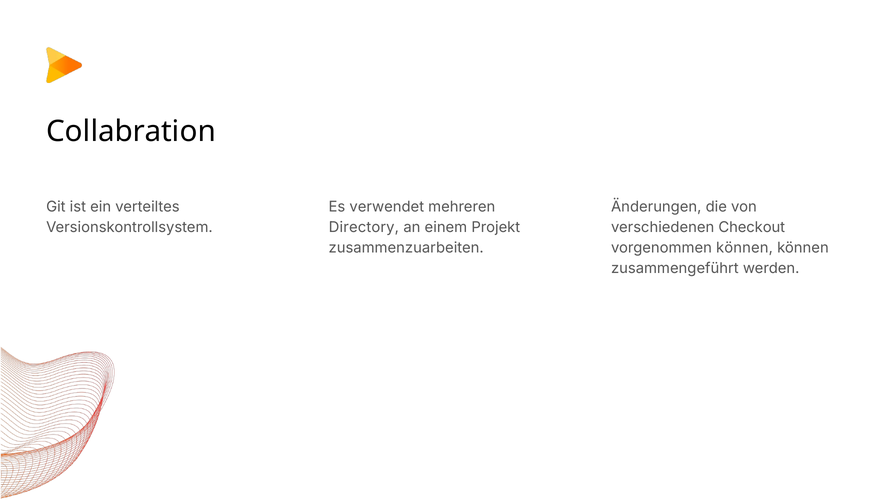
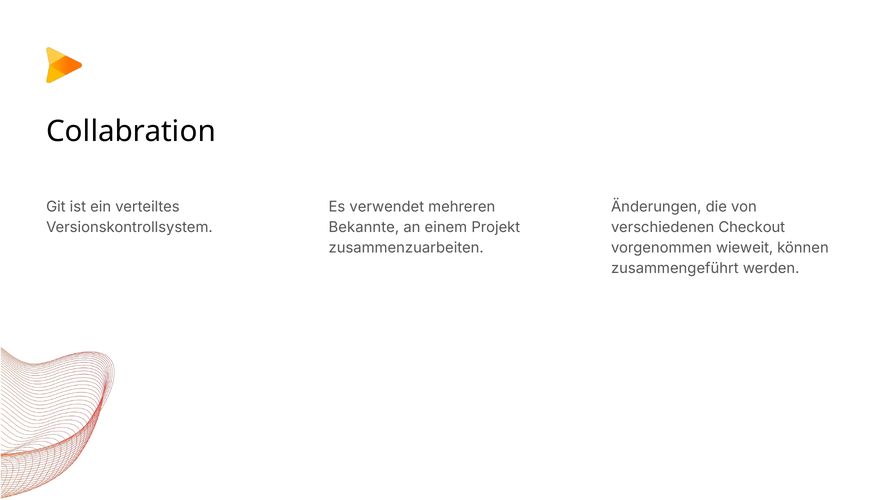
Directory: Directory -> Bekannte (364, 228)
vorgenommen können: können -> wieweit (745, 248)
